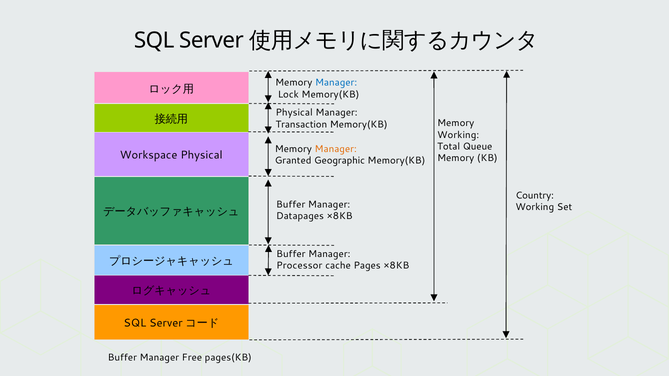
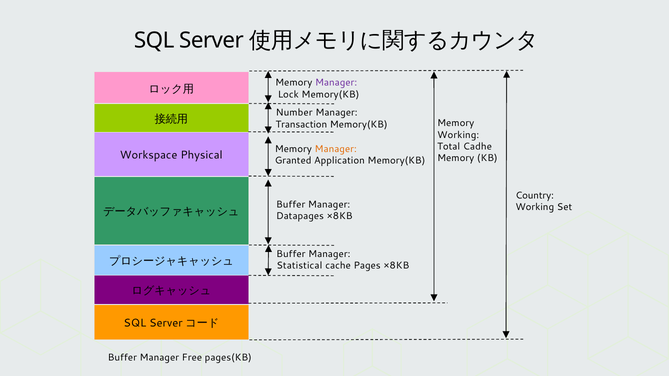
Manager colour: blue -> purple (336, 83)
Physical: Physical -> Number (294, 113)
Queue: Queue -> Cadhe (477, 147)
Geographic: Geographic -> Application (339, 161)
Processor: Processor -> Statistical (299, 266)
